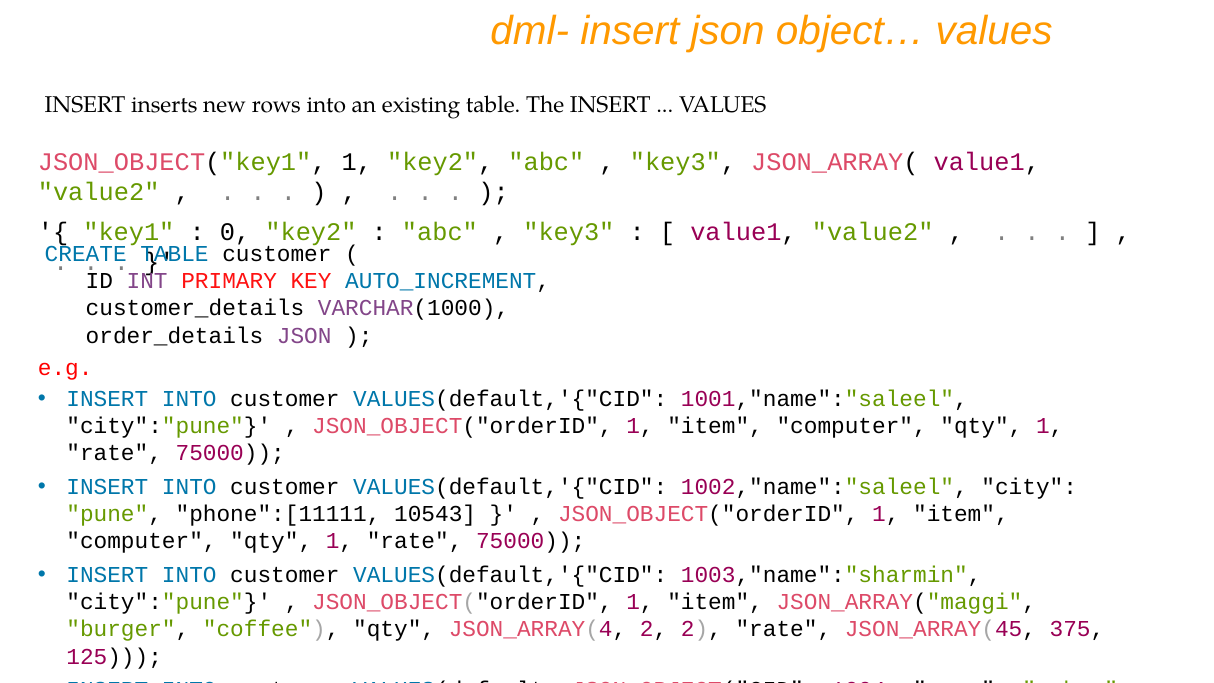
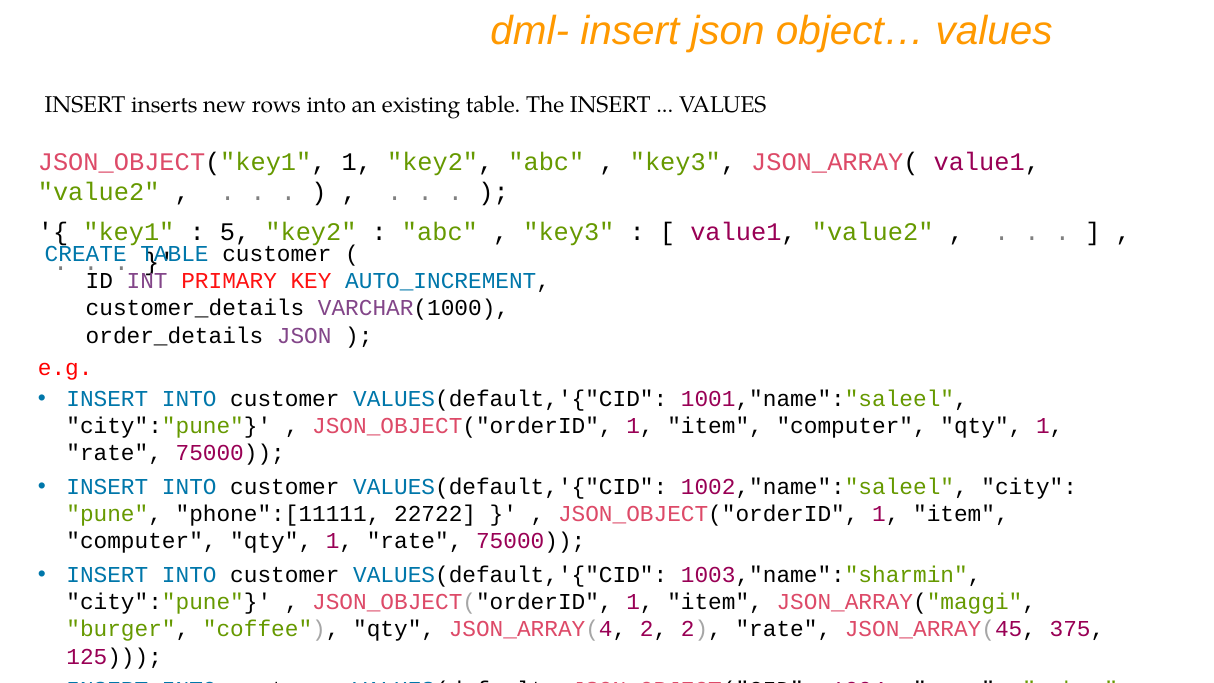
0: 0 -> 5 (235, 232)
10543: 10543 -> 22722 (435, 514)
